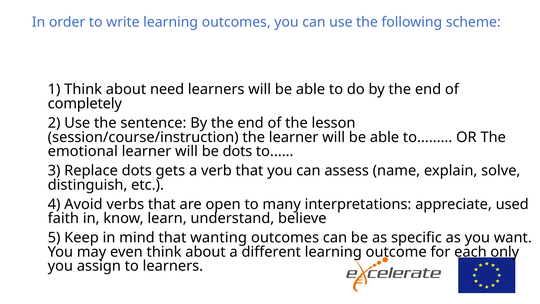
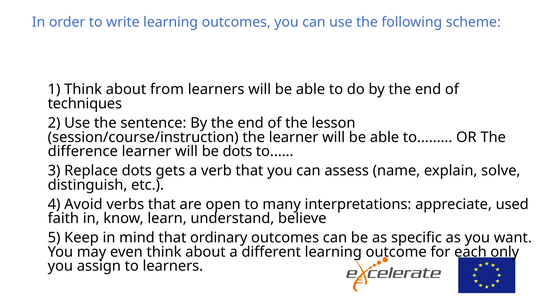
need: need -> from (167, 89)
completely: completely -> techniques (85, 104)
emotional: emotional -> difference (83, 151)
wanting: wanting -> ordinary (219, 238)
